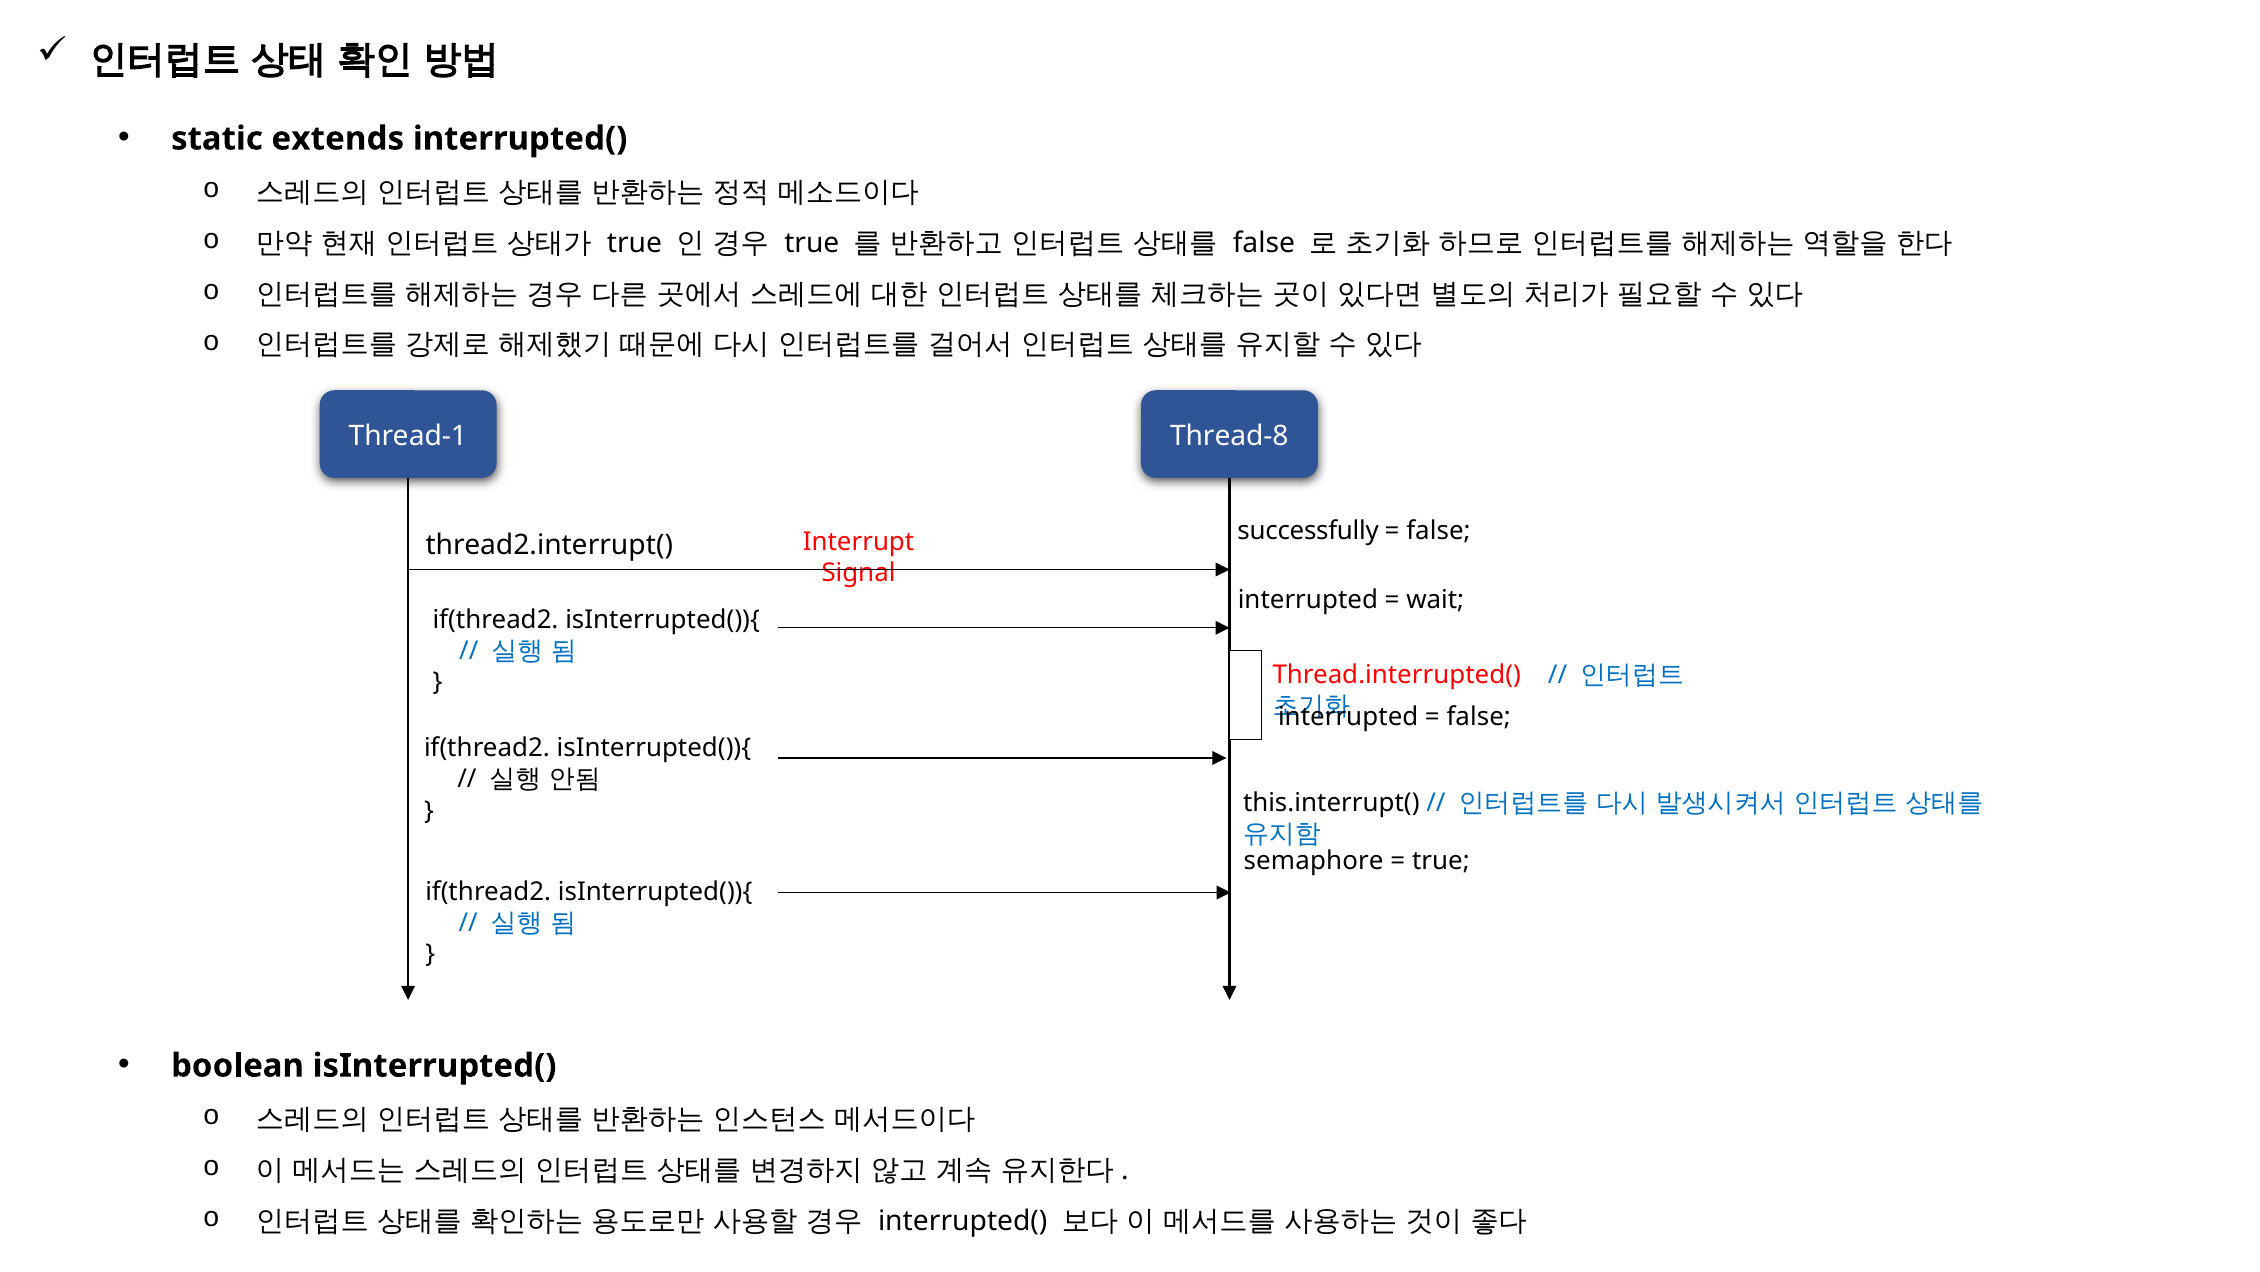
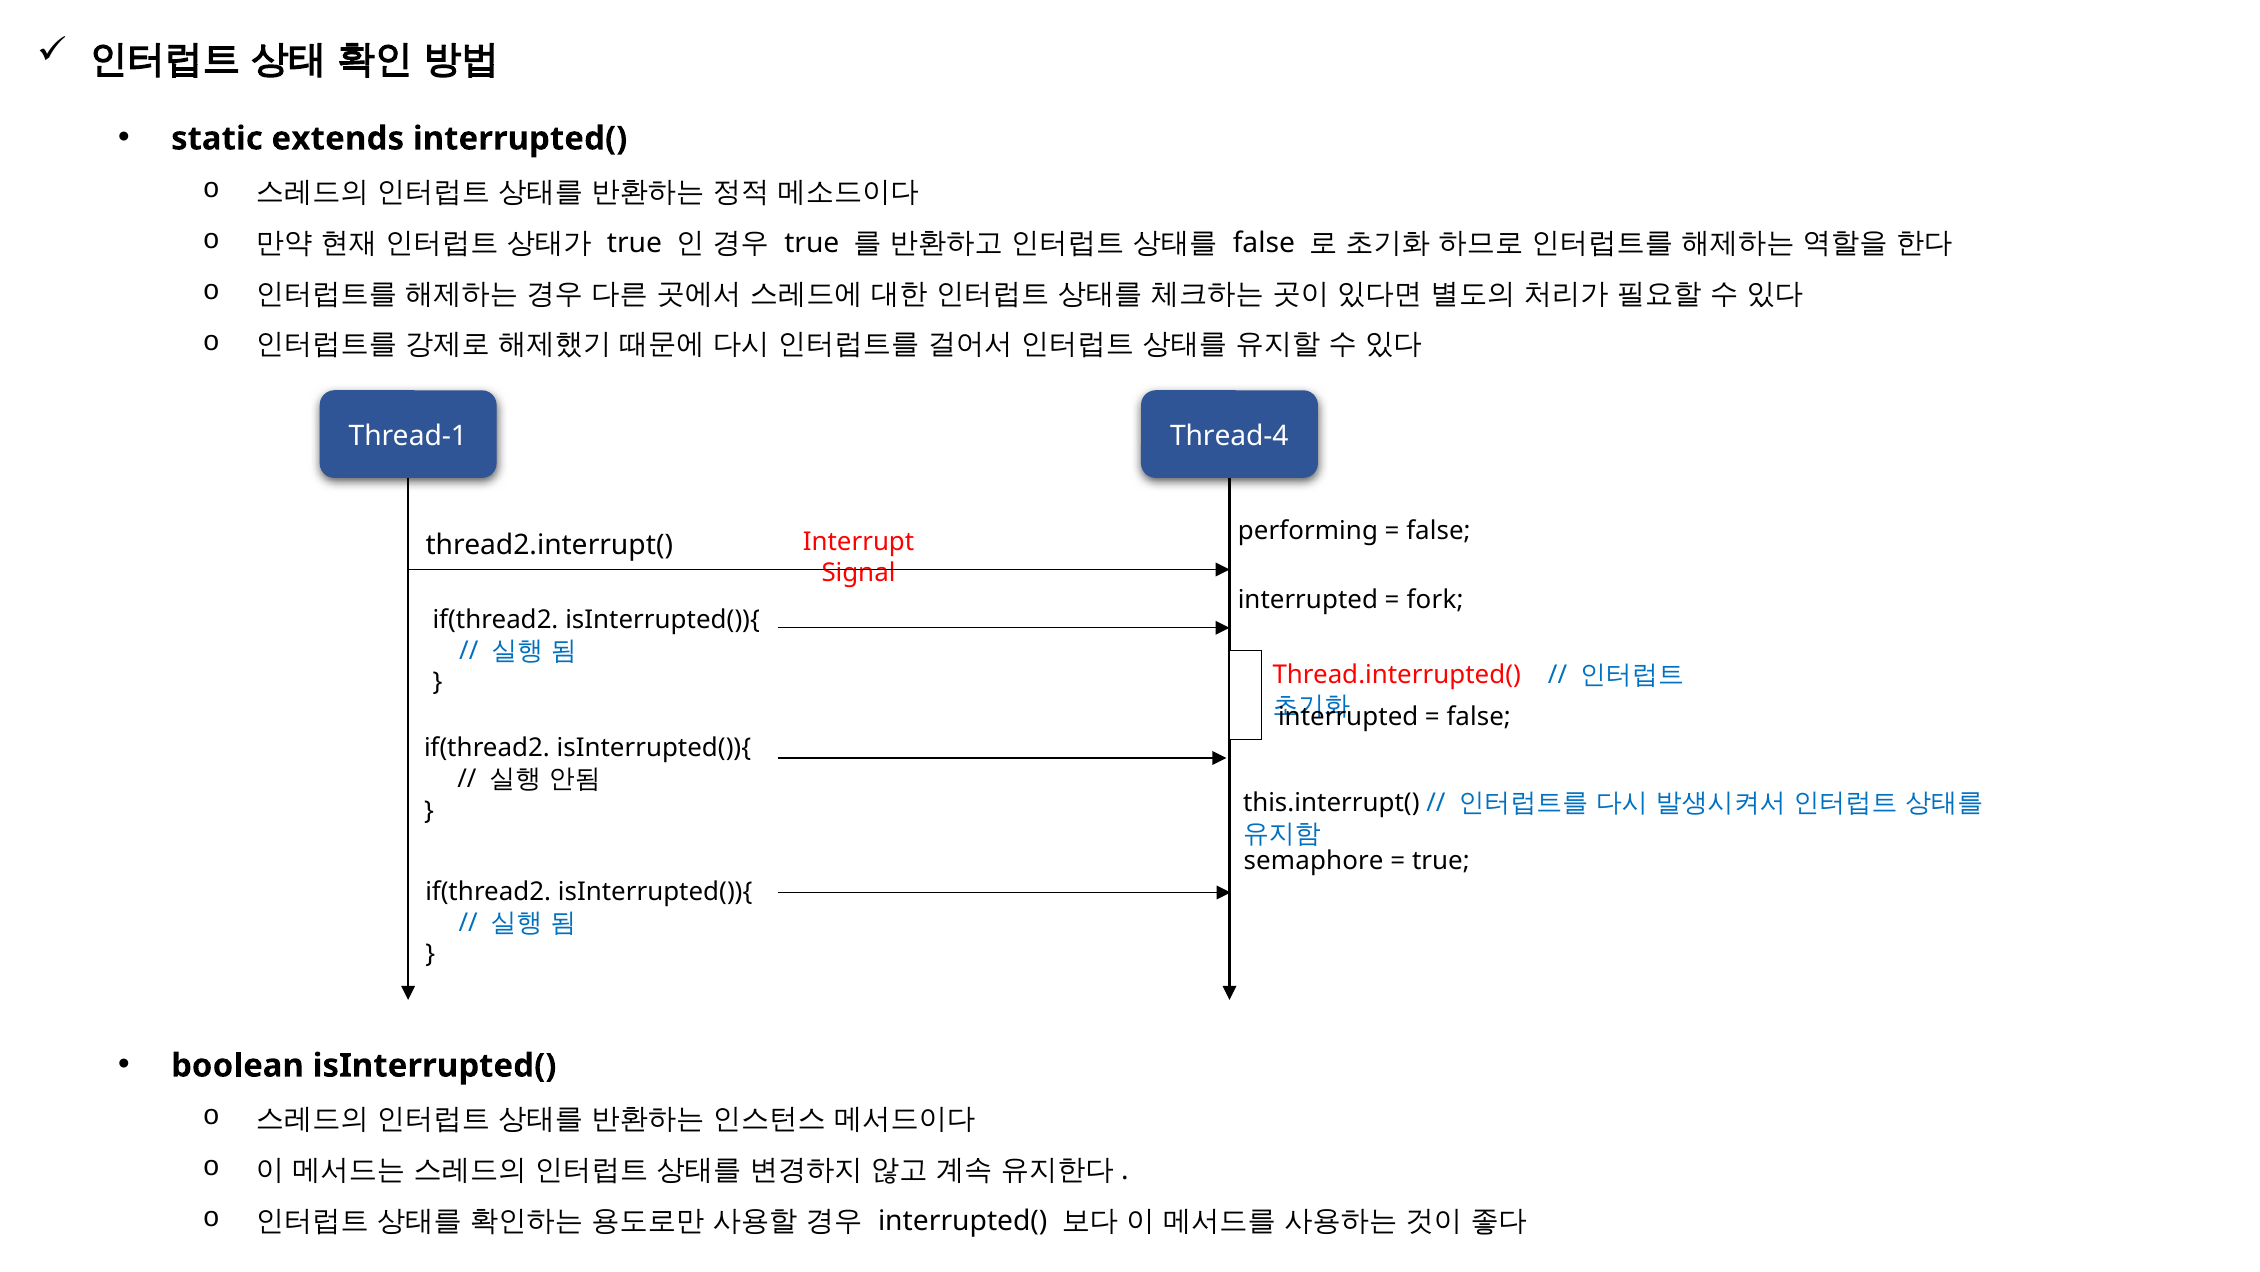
Thread-8: Thread-8 -> Thread-4 (1229, 436)
successfully: successfully -> performing (1308, 531)
wait: wait -> fork (1435, 599)
